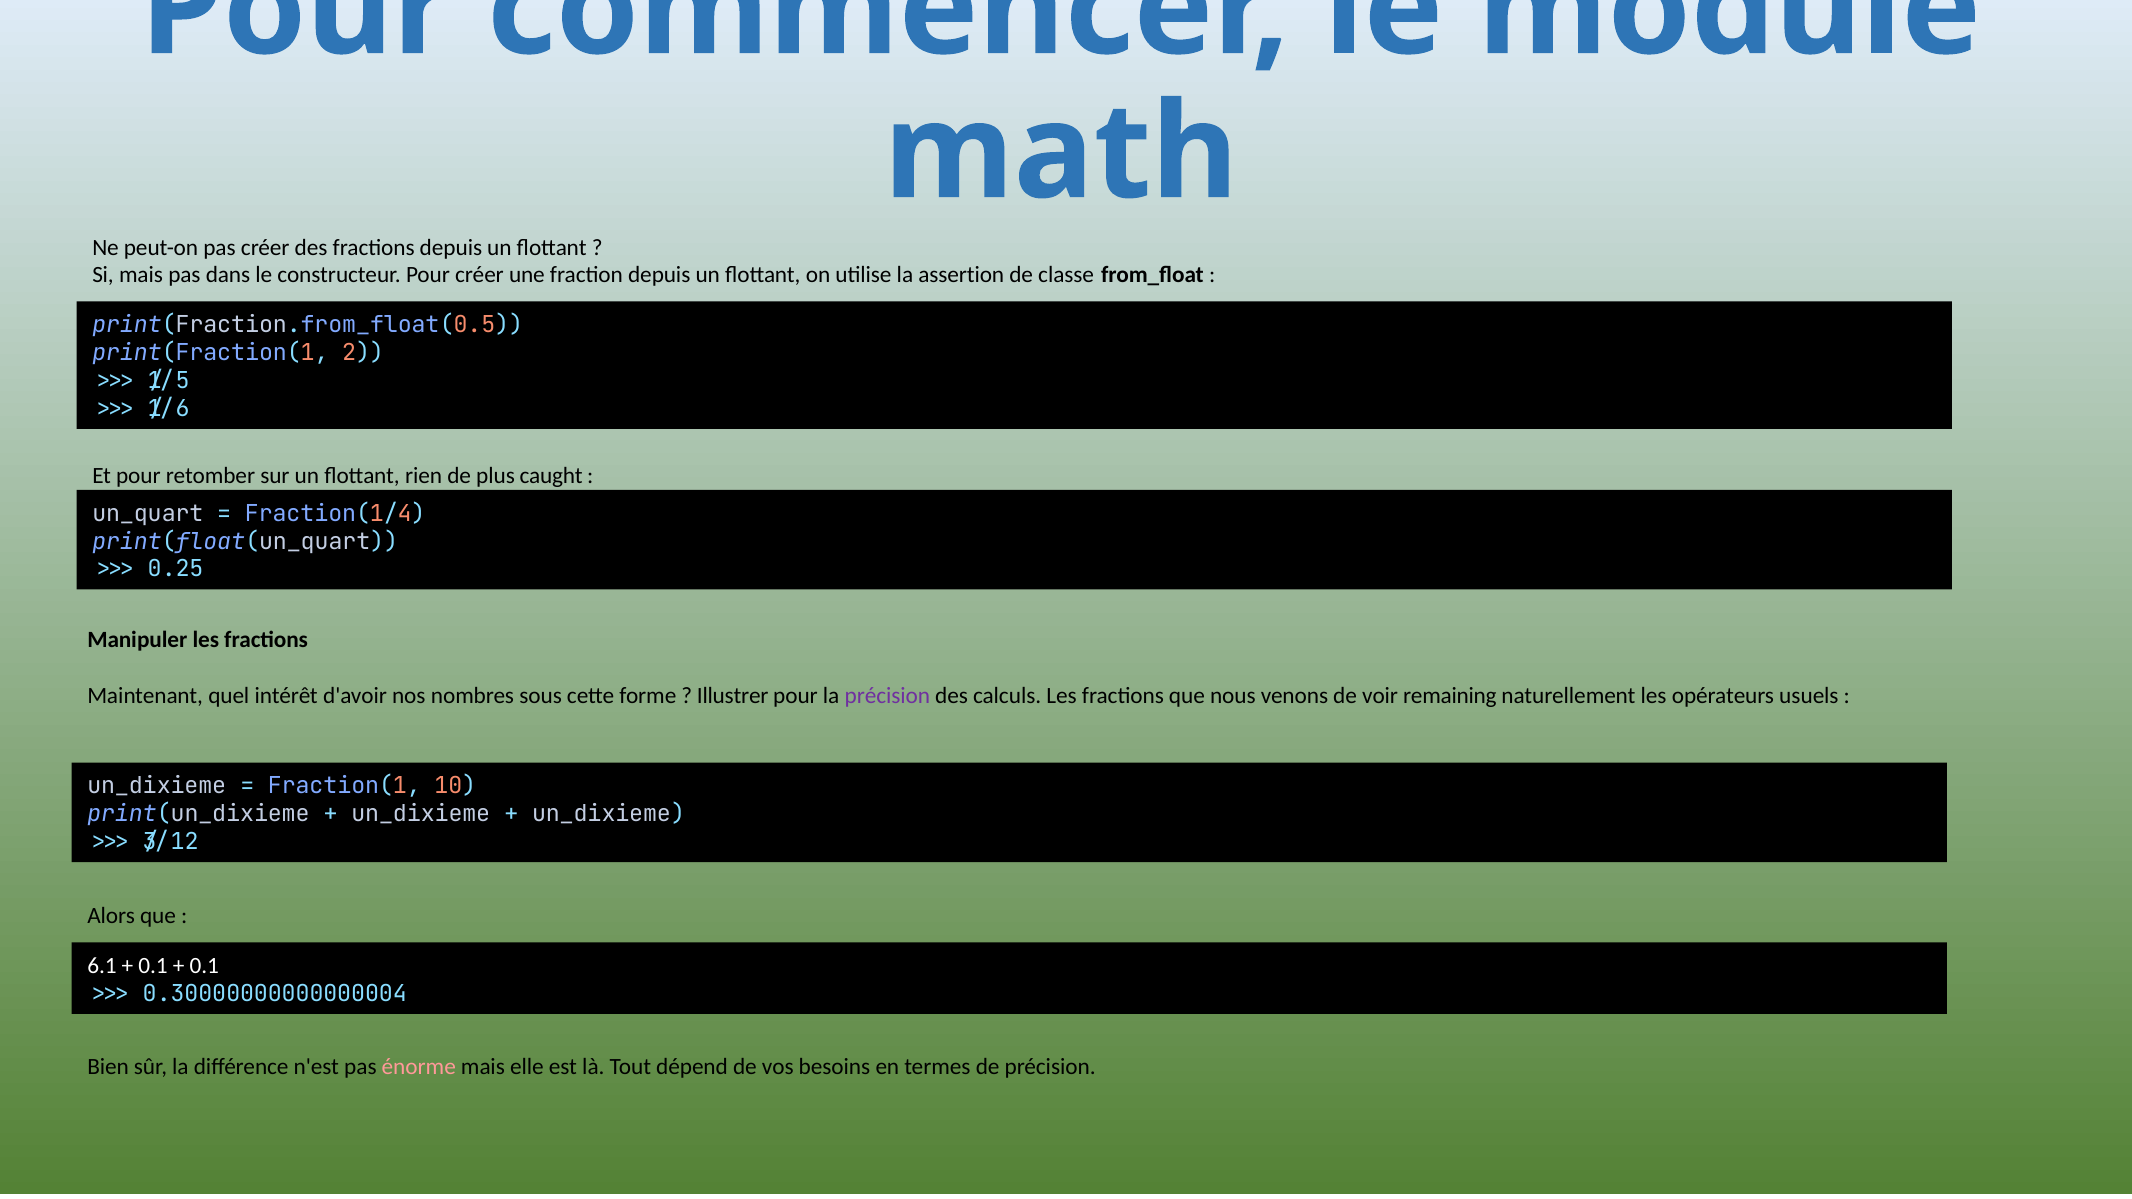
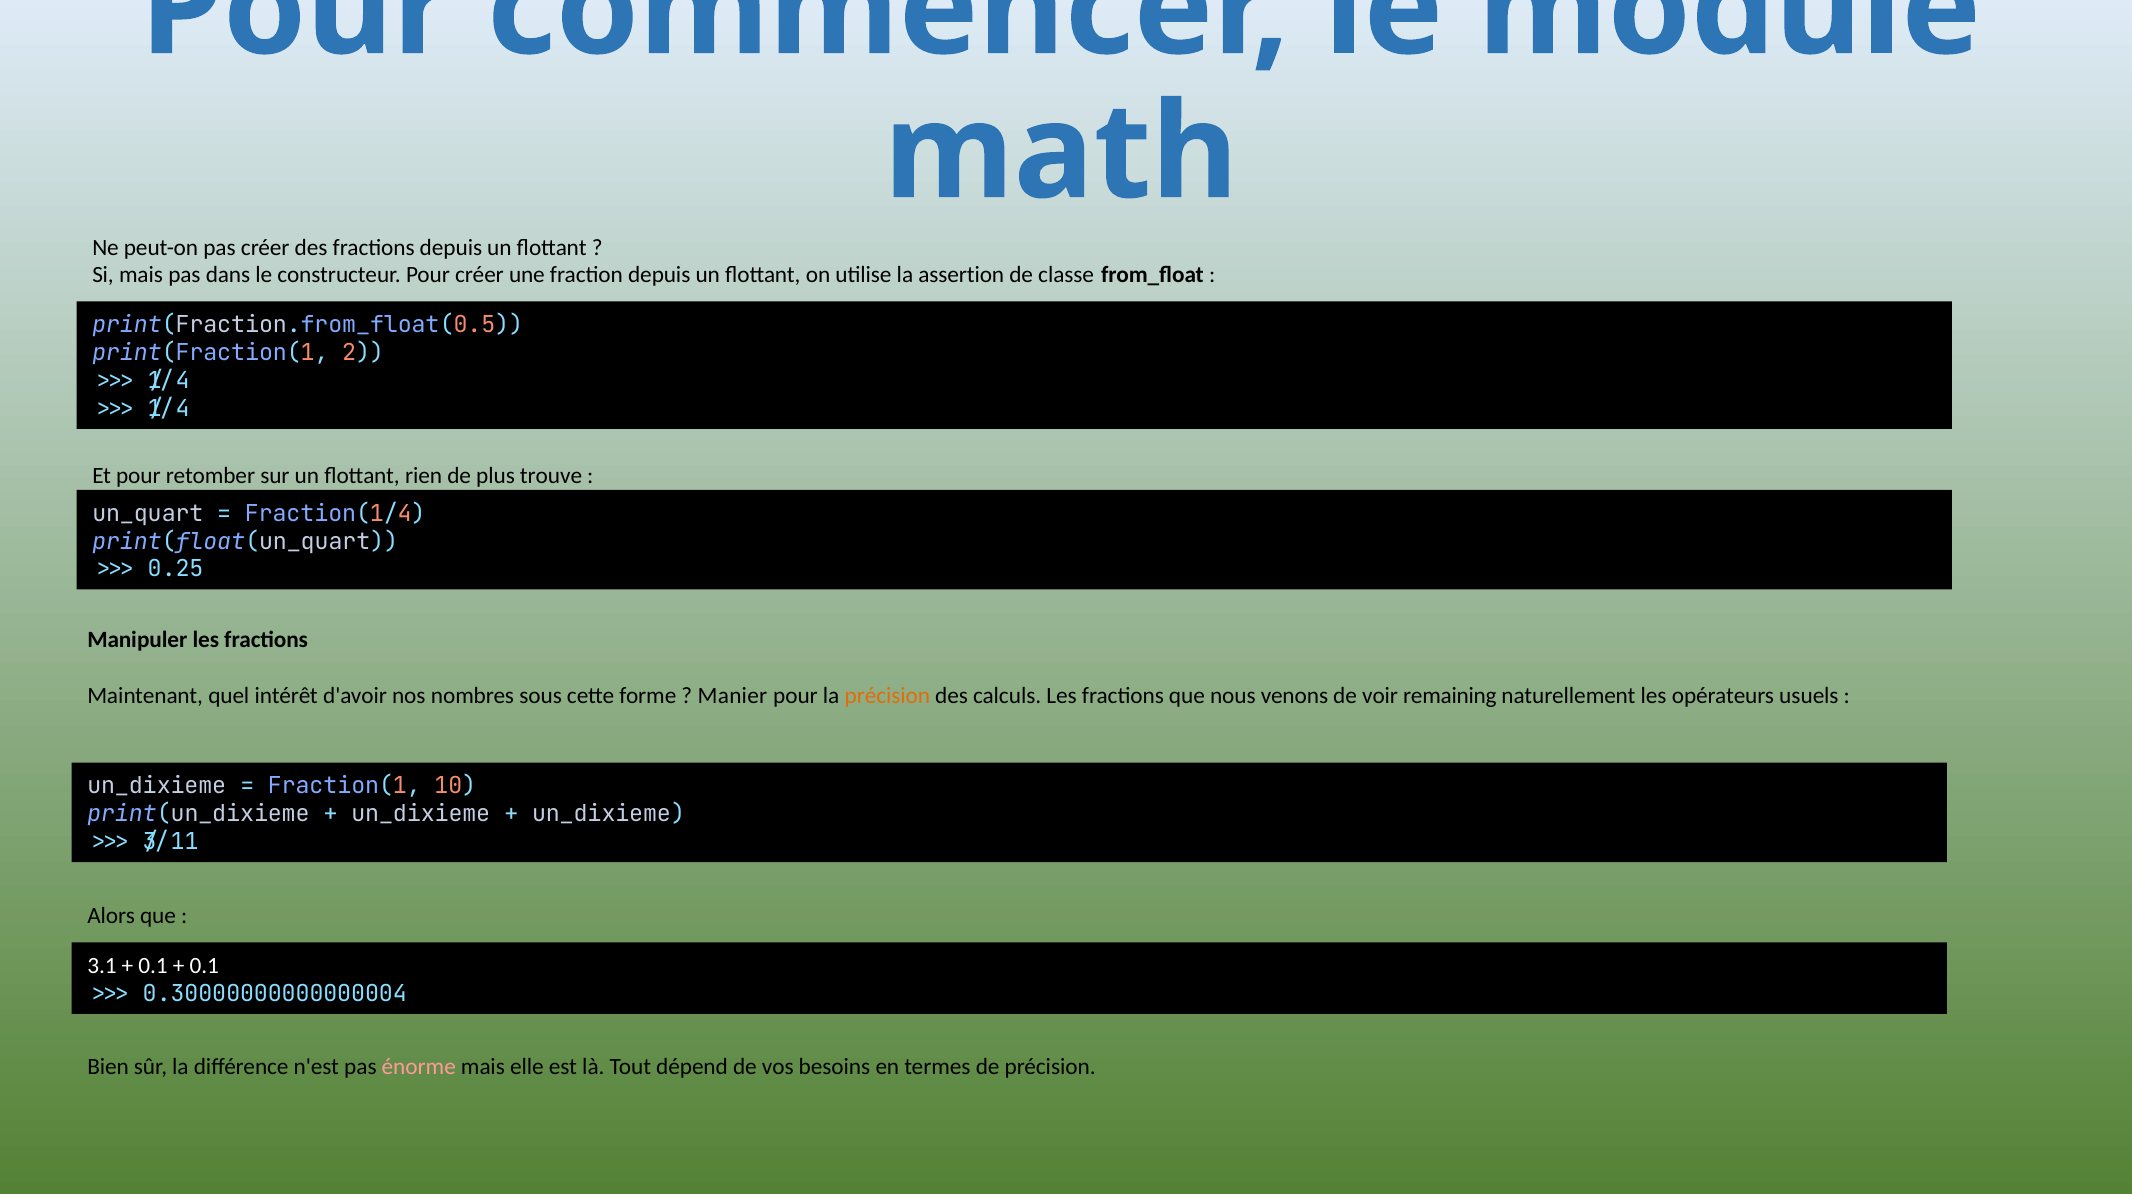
1/5: 1/5 -> 1/4 (169, 381)
1/6: 1/6 -> 1/4 (169, 409)
caught: caught -> trouve (551, 476)
Illustrer: Illustrer -> Manier (732, 696)
précision colour: purple -> orange (887, 696)
3/12: 3/12 -> 3/11 (171, 842)
6.1: 6.1 -> 3.1 (102, 966)
